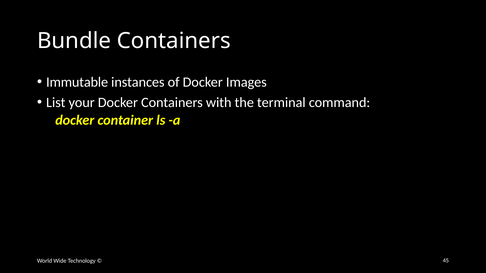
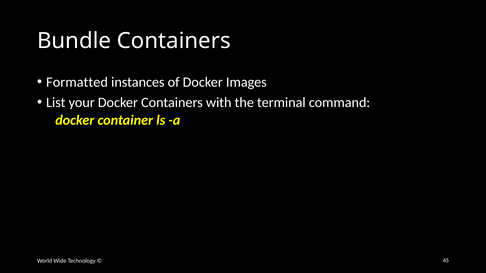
Immutable: Immutable -> Formatted (77, 82)
